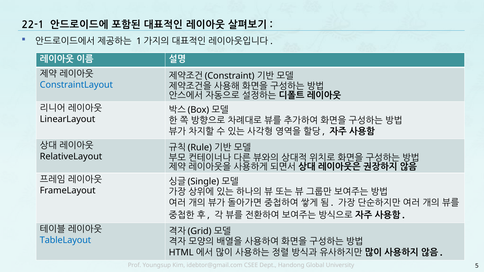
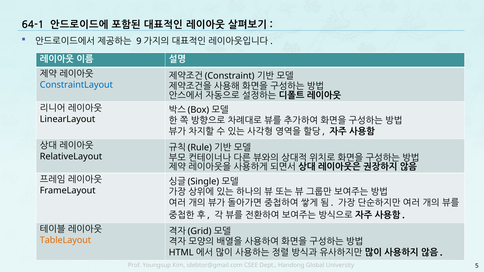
22-1: 22-1 -> 64-1 (33, 25)
1: 1 -> 9 (139, 41)
TableLayout colour: blue -> orange (65, 240)
